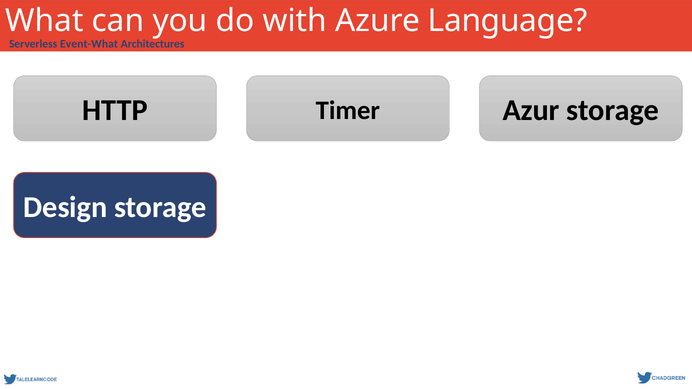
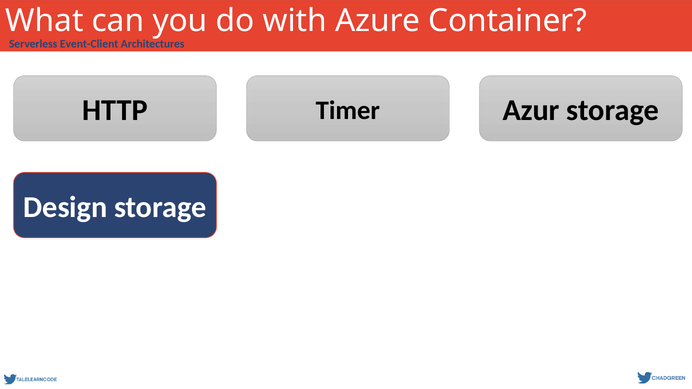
Language: Language -> Container (508, 21)
Event-What: Event-What -> Event-Client (89, 44)
